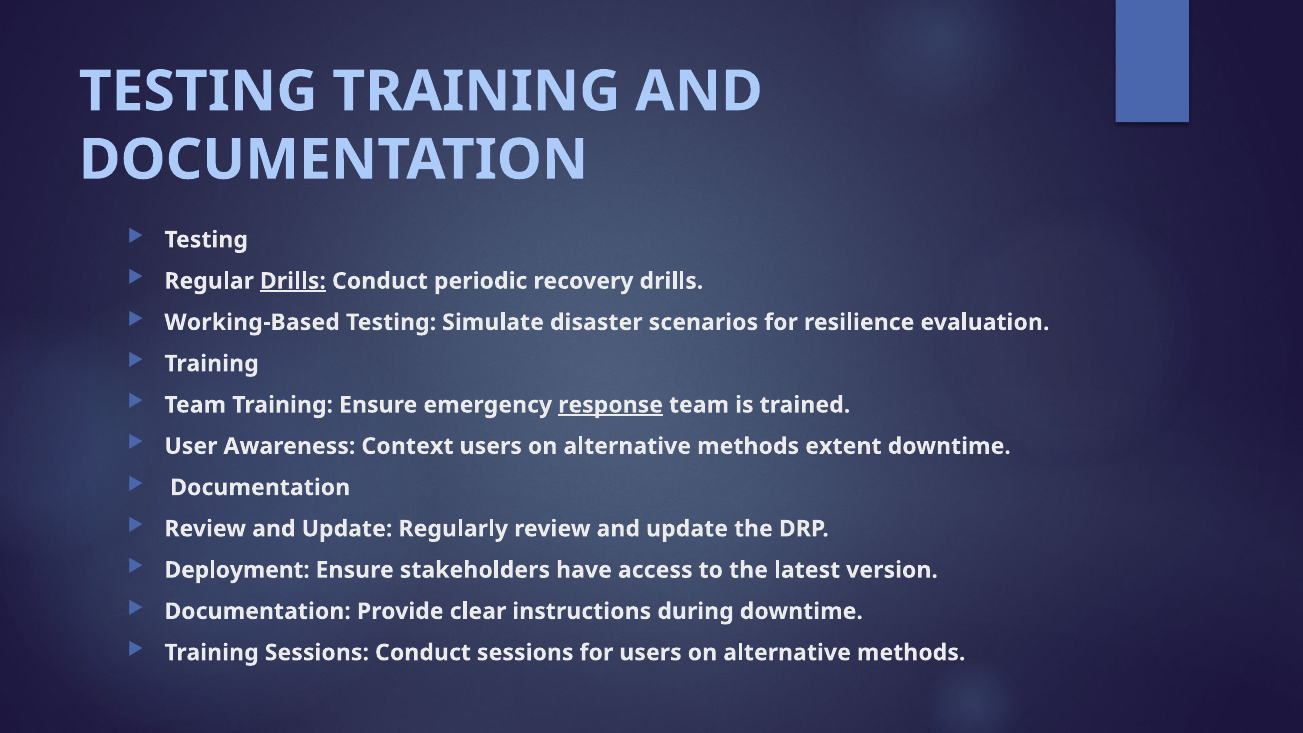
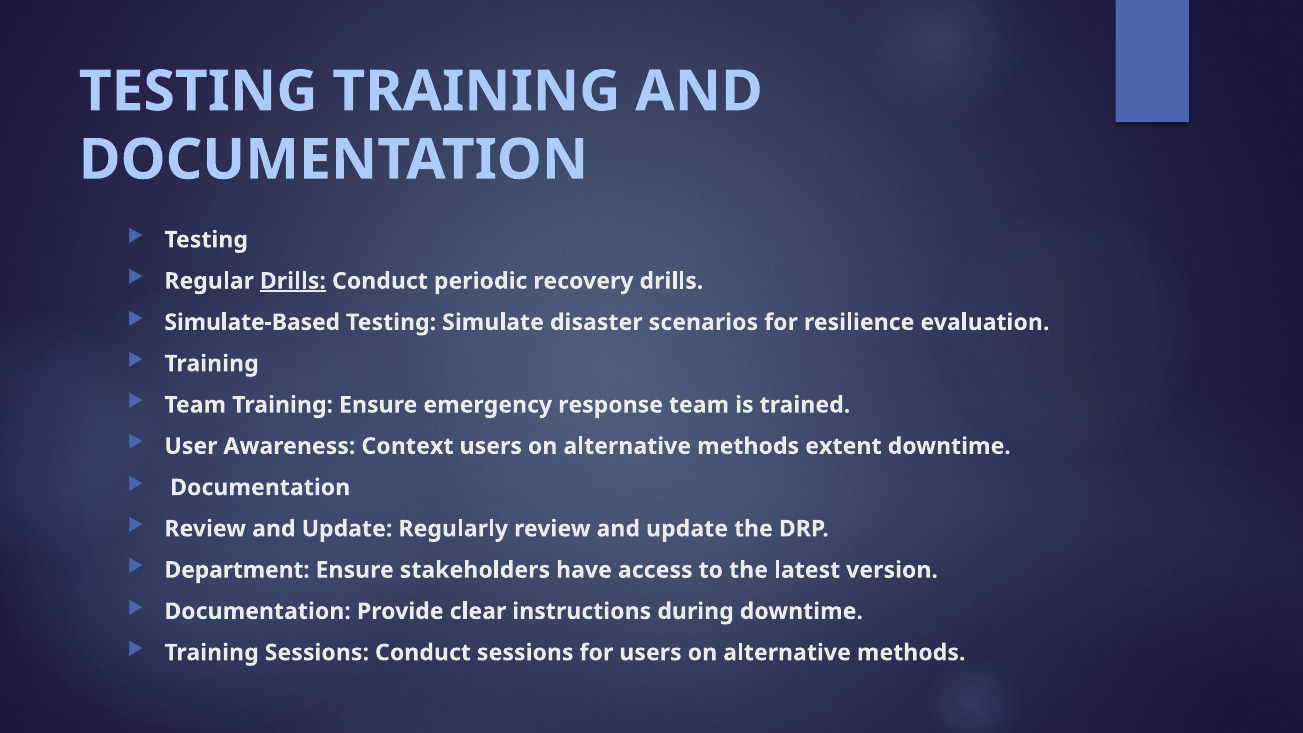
Working-Based: Working-Based -> Simulate-Based (252, 322)
response underline: present -> none (611, 405)
Deployment: Deployment -> Department (237, 570)
